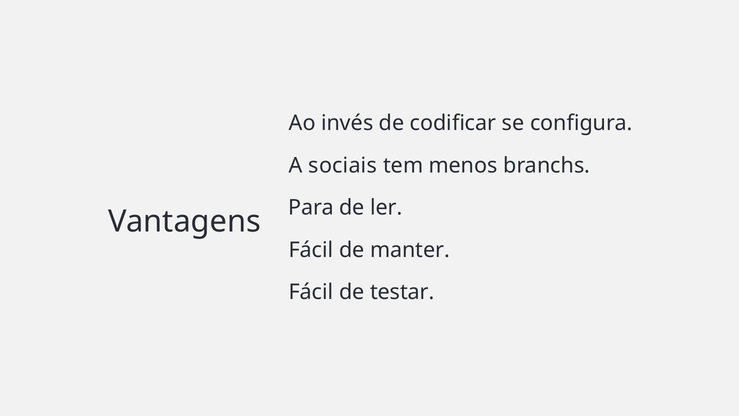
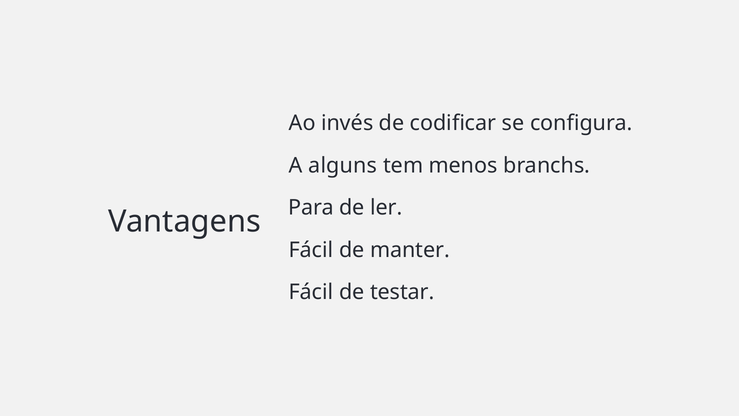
sociais: sociais -> alguns (343, 165)
